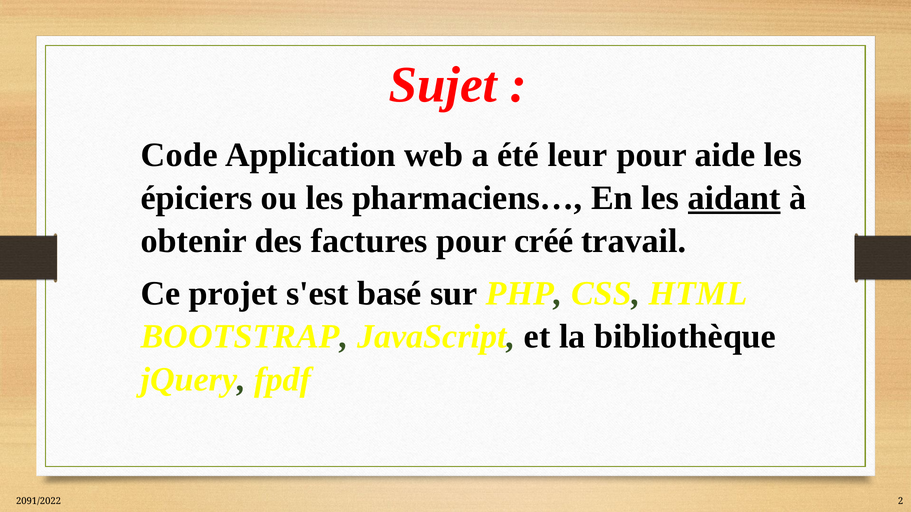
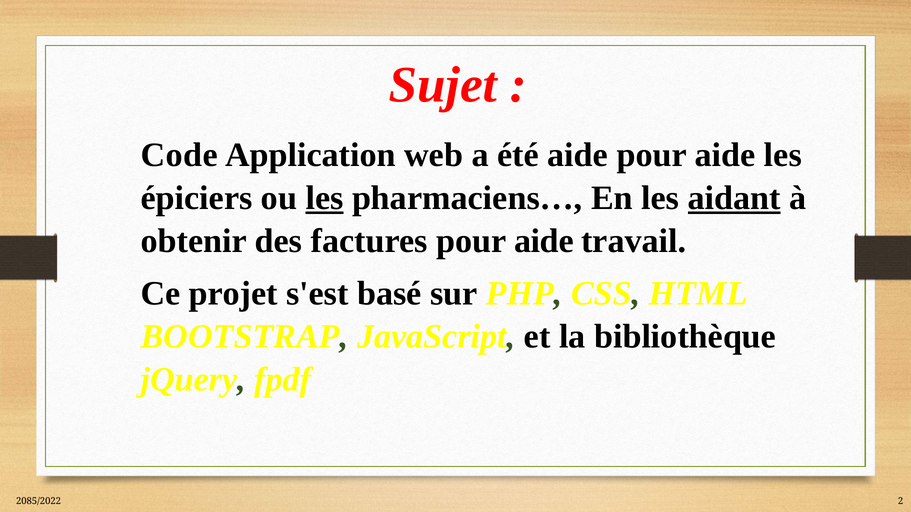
été leur: leur -> aide (578, 155)
les underline: none -> present (325, 198)
factures pour créé: créé -> aide (544, 241)
2091/2022: 2091/2022 -> 2085/2022 (39, 501)
